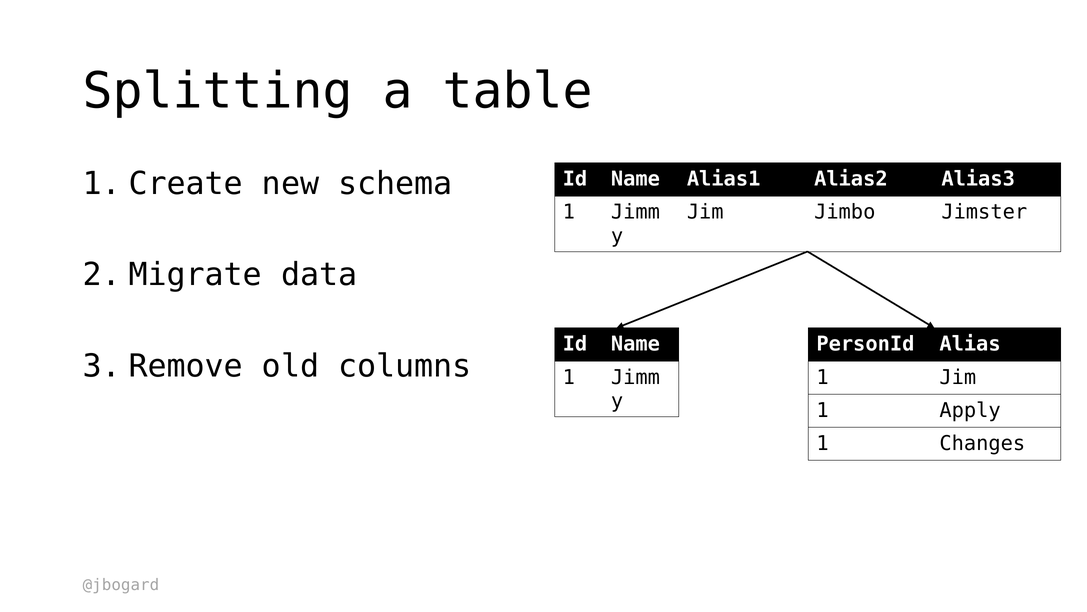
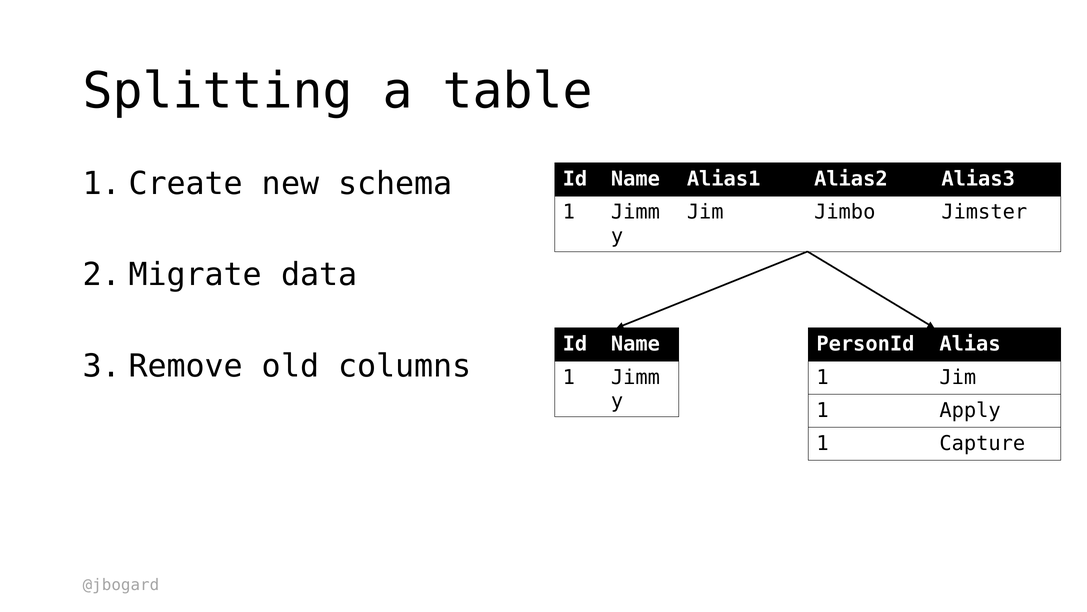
Changes: Changes -> Capture (982, 443)
